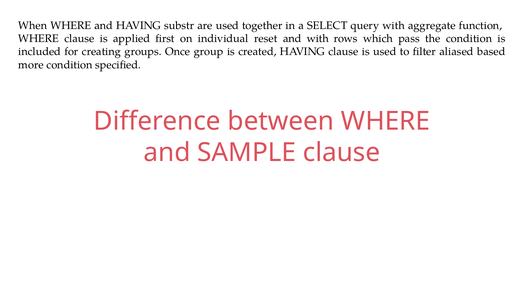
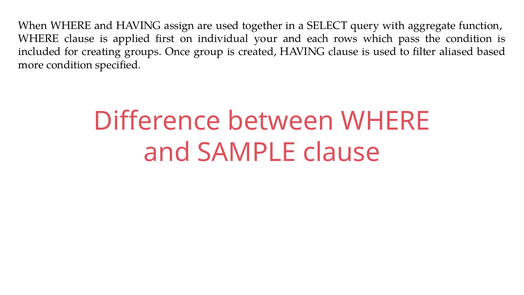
substr: substr -> assign (179, 25)
reset: reset -> your (266, 39)
and with: with -> each (318, 39)
